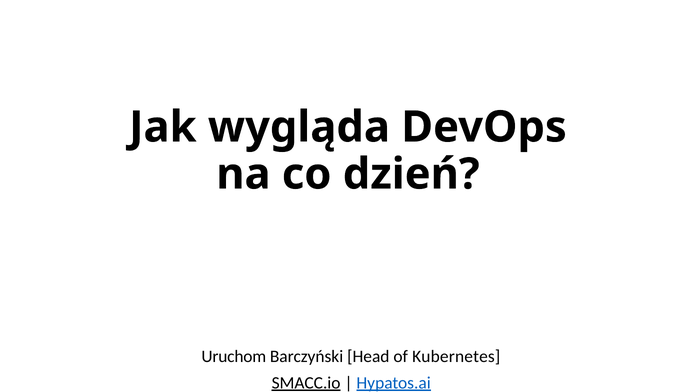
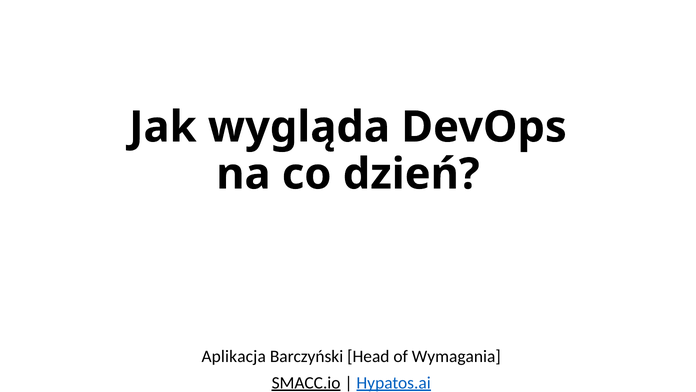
Uruchom: Uruchom -> Aplikacja (234, 356)
Kubernetes: Kubernetes -> Wymagania (456, 356)
